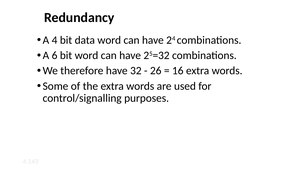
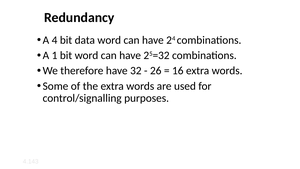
6: 6 -> 1 (55, 55)
